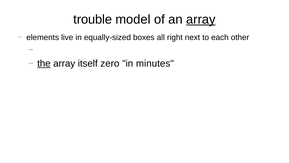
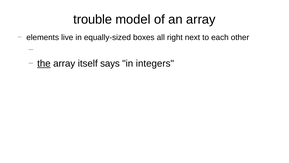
array underline: present -> none (201, 19)
zero: zero -> says (110, 63)
minutes: minutes -> integers (155, 63)
